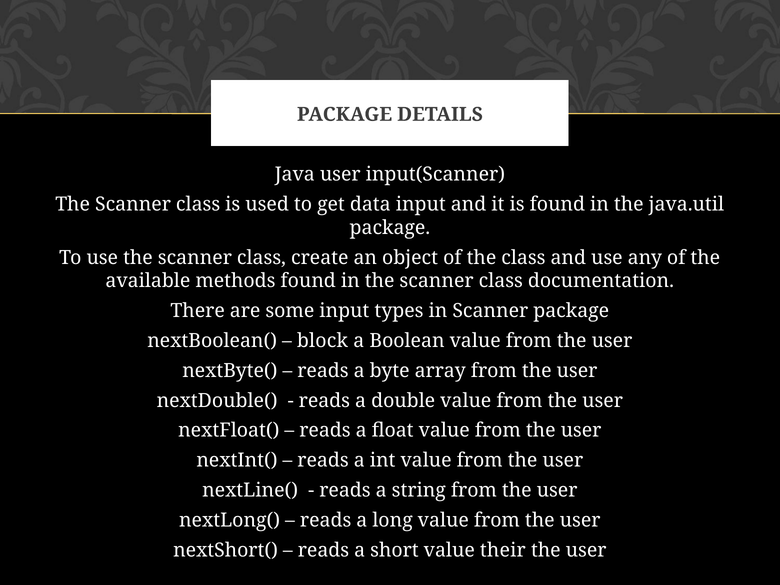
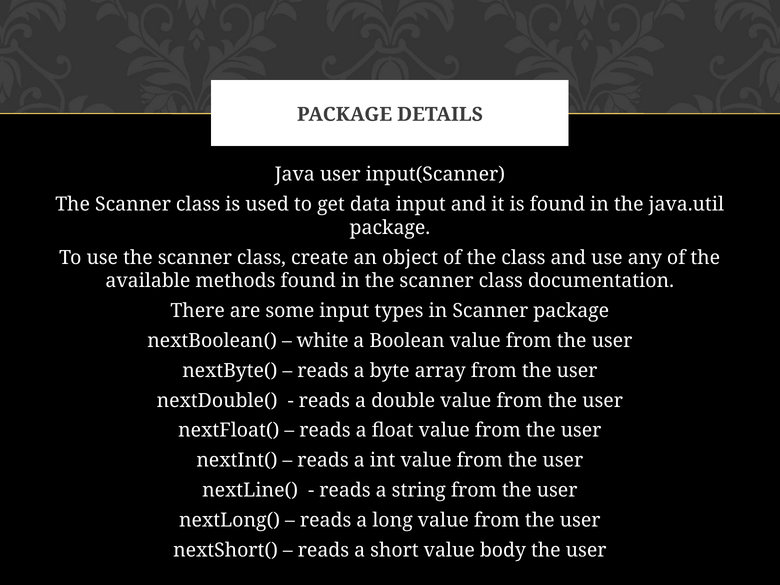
block: block -> white (323, 341)
their: their -> body (503, 550)
